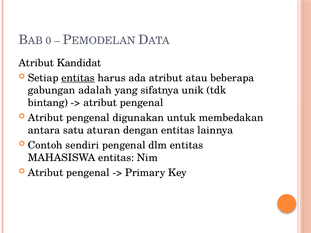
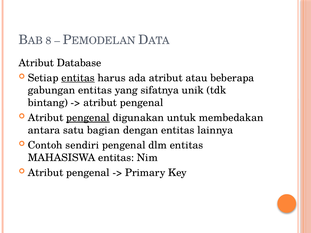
0: 0 -> 8 (49, 41)
Kandidat: Kandidat -> Database (79, 63)
gabungan adalah: adalah -> entitas (95, 90)
pengenal underline: none -> present (88, 118)
aturan: aturan -> bagian (104, 130)
